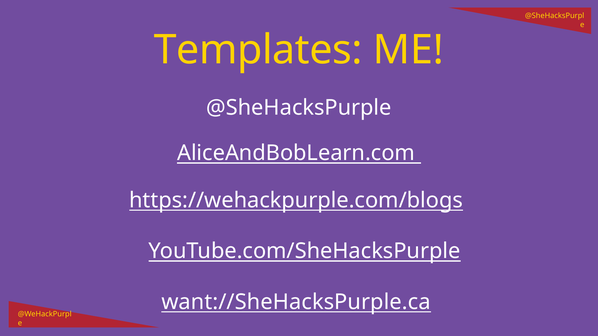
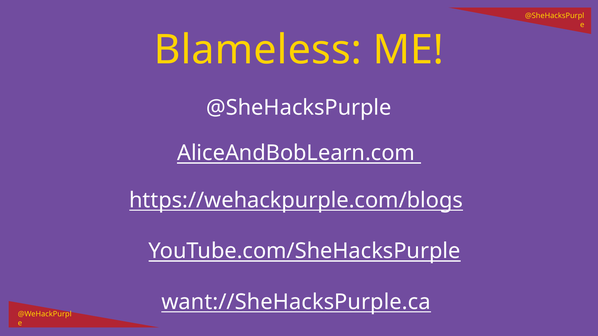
Templates: Templates -> Blameless (258, 50)
